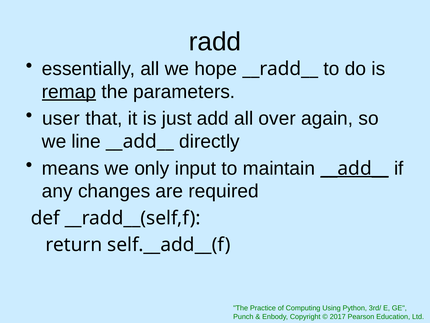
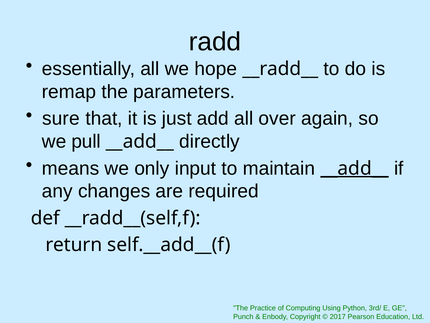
remap underline: present -> none (69, 92)
user: user -> sure (61, 118)
line: line -> pull (86, 141)
